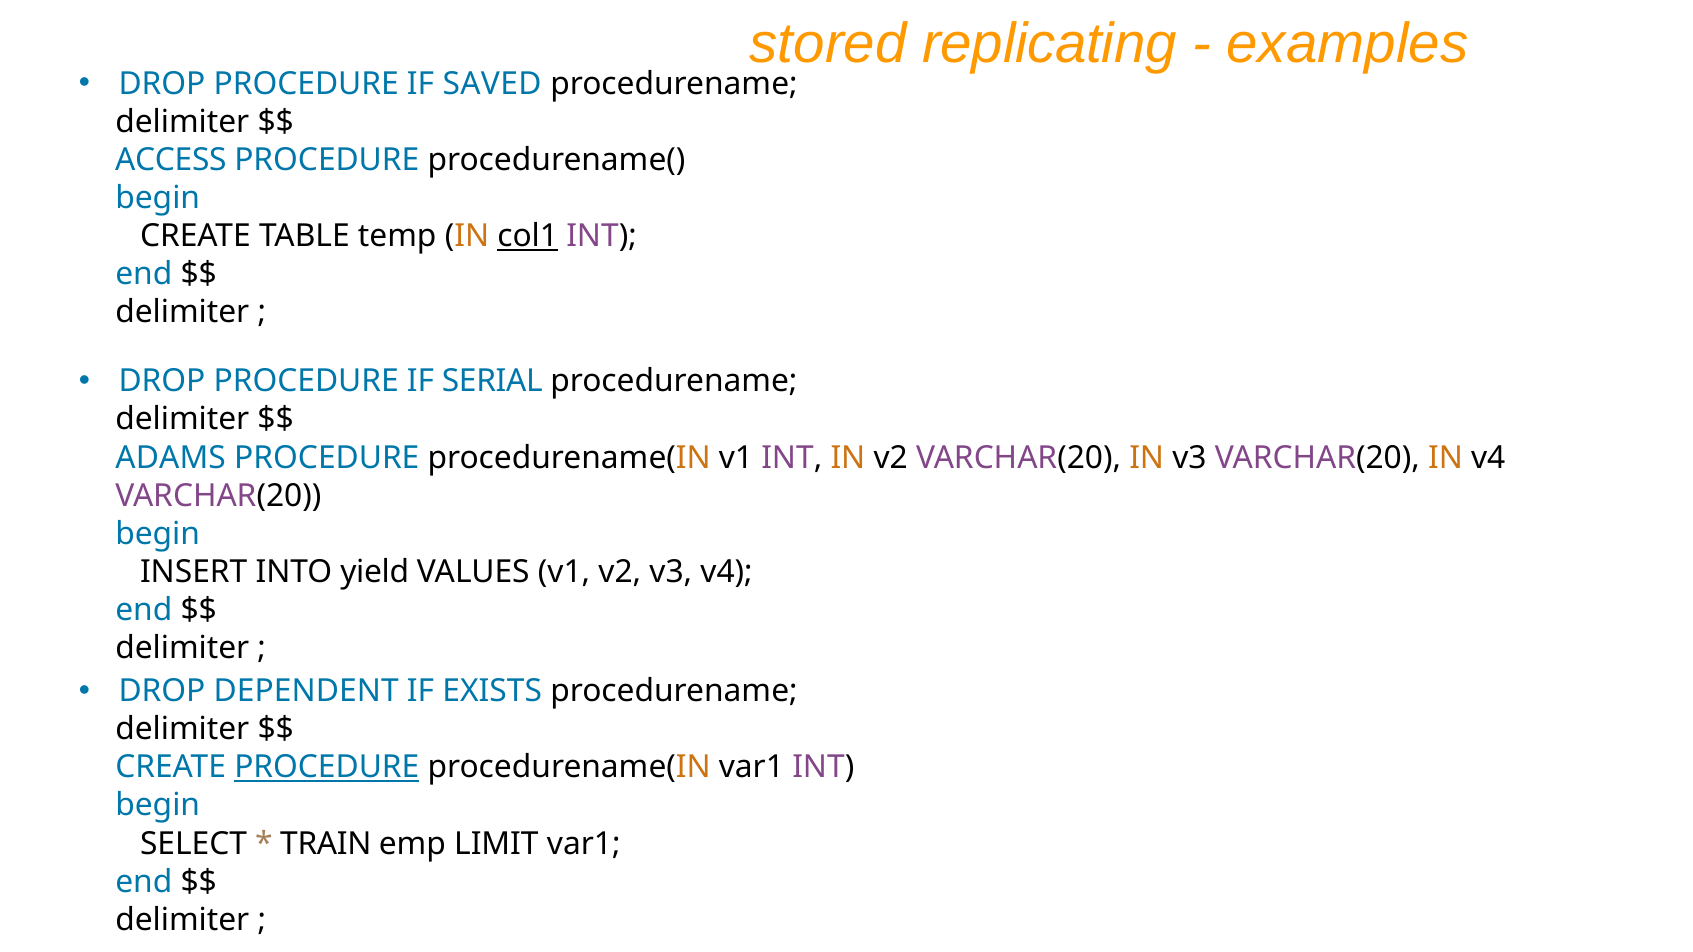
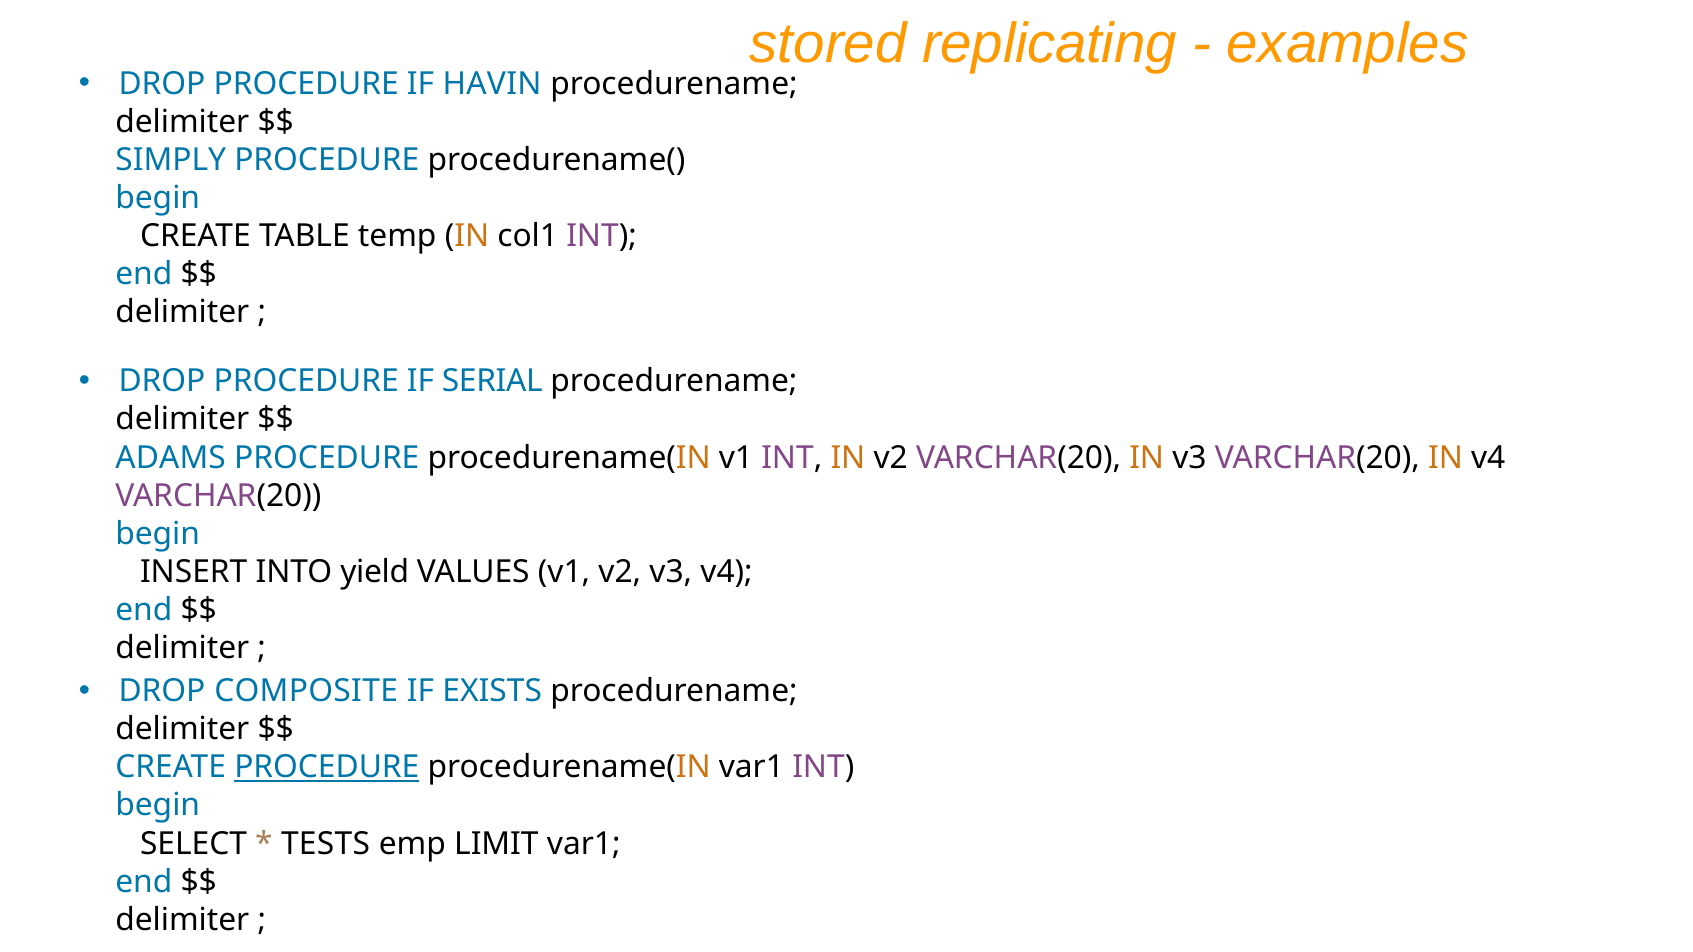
SAVED: SAVED -> HAVIN (492, 84)
ACCESS: ACCESS -> SIMPLY (171, 160)
col1 underline: present -> none (528, 236)
DEPENDENT: DEPENDENT -> COMPOSITE (306, 691)
TRAIN: TRAIN -> TESTS (326, 844)
